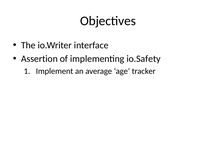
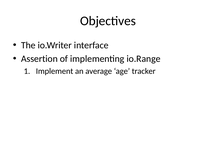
io.Safety: io.Safety -> io.Range (144, 59)
